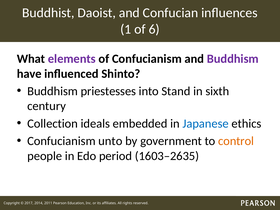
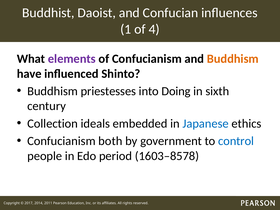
6: 6 -> 4 (154, 29)
Buddhism colour: purple -> orange (233, 59)
Stand: Stand -> Doing (176, 91)
unto: unto -> both (110, 141)
control colour: orange -> blue (236, 141)
1603–2635: 1603–2635 -> 1603–8578 (167, 156)
